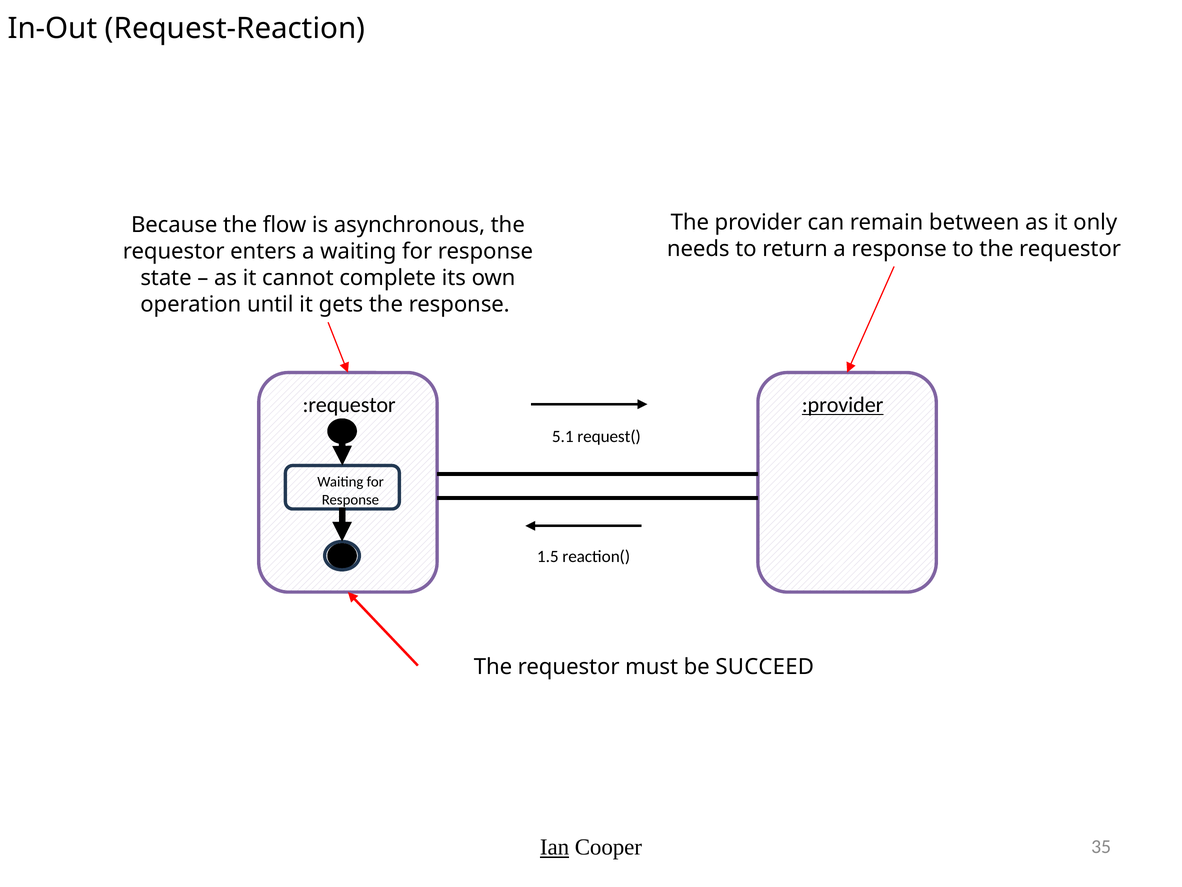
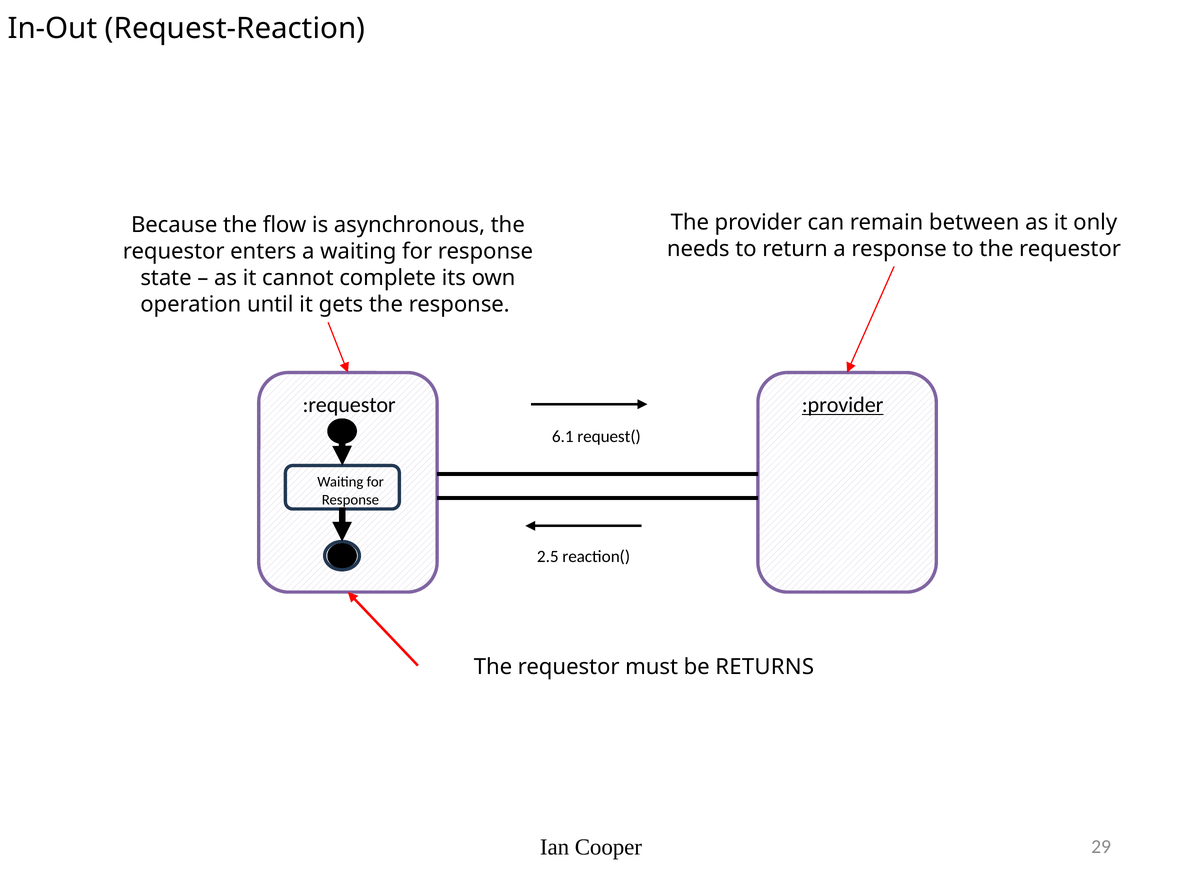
5.1: 5.1 -> 6.1 (563, 436)
1.5: 1.5 -> 2.5 (548, 556)
SUCCEED: SUCCEED -> RETURNS (765, 667)
Ian underline: present -> none (555, 847)
35: 35 -> 29 (1101, 846)
